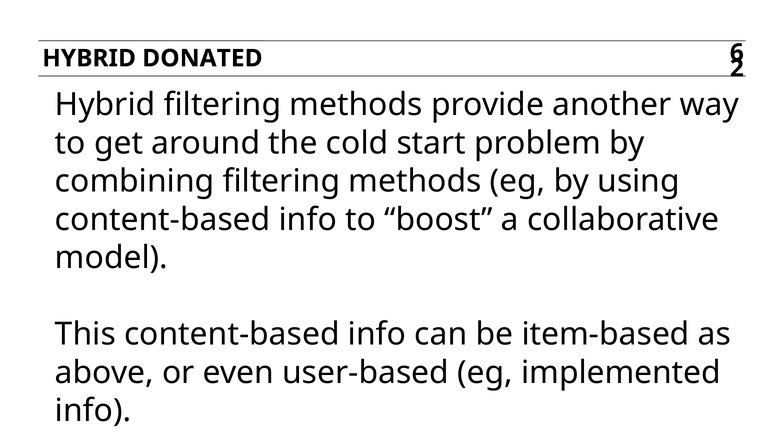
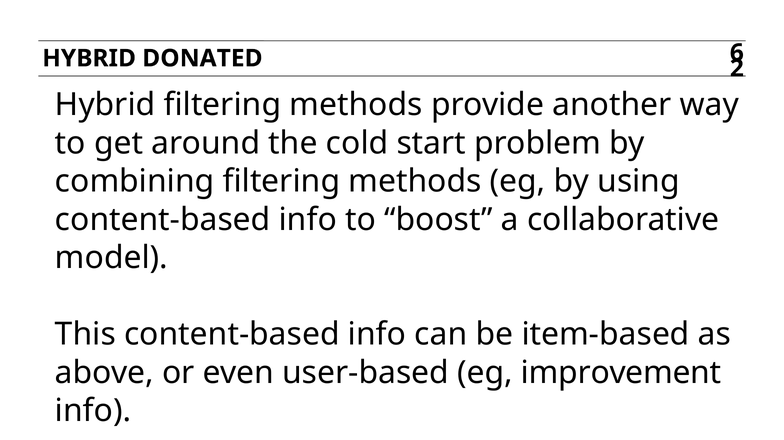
implemented: implemented -> improvement (621, 373)
